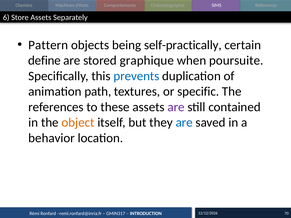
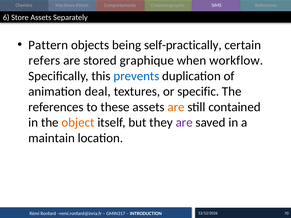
define: define -> refers (44, 61)
poursuite: poursuite -> workflow (236, 61)
path: path -> deal (98, 92)
are colour: purple -> orange (176, 107)
are colour: blue -> purple (184, 123)
behavior: behavior -> maintain (52, 138)
